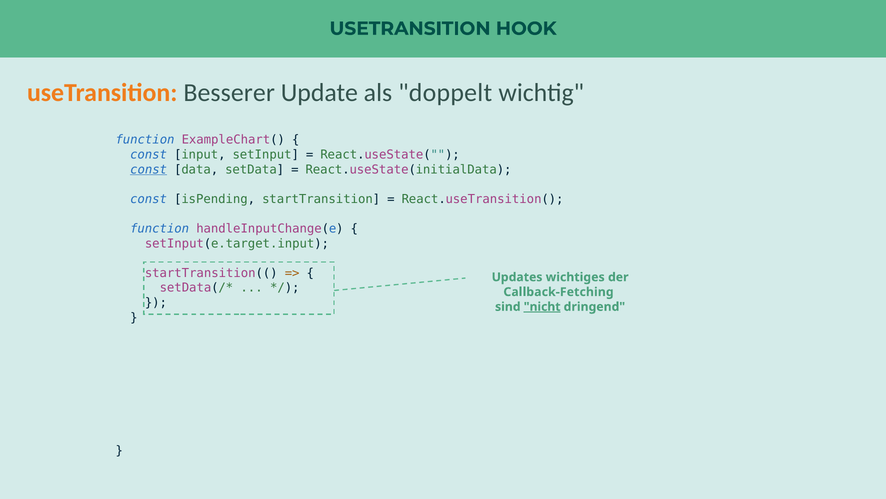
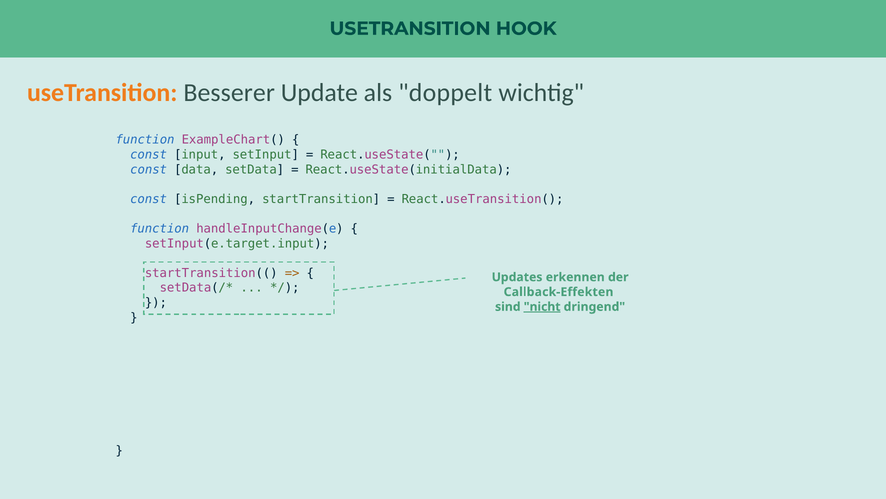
const underline: present -> none (149, 169)
wichtiges: wichtiges -> erkennen (575, 277)
Callback-Fetching: Callback-Fetching -> Callback-Effekten (558, 292)
